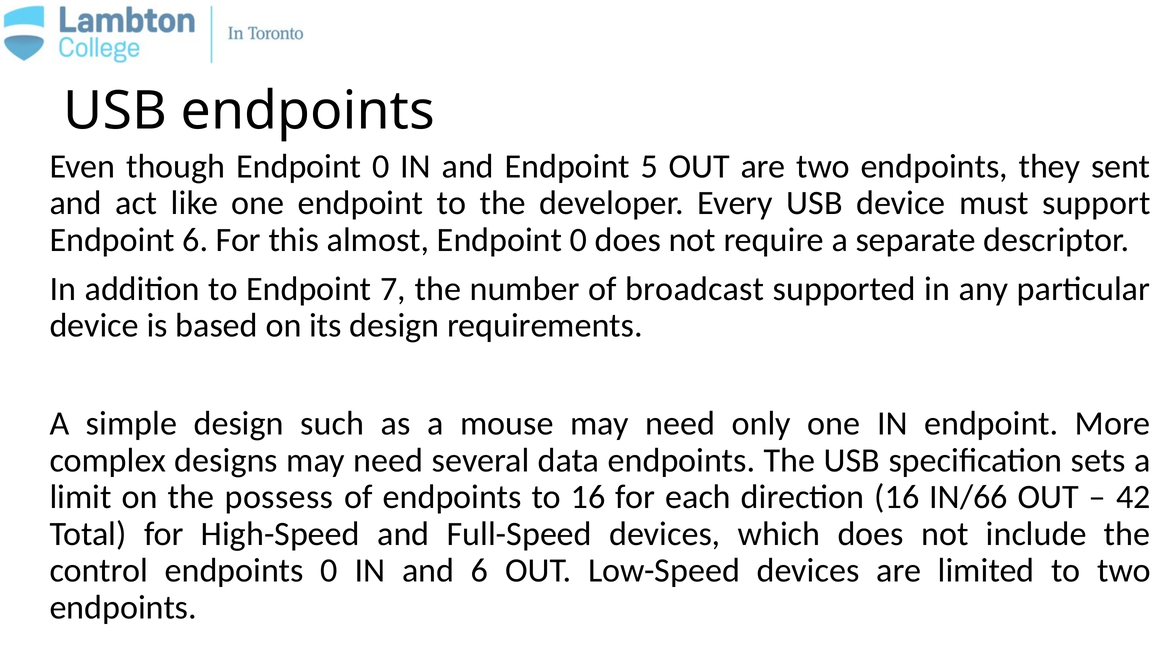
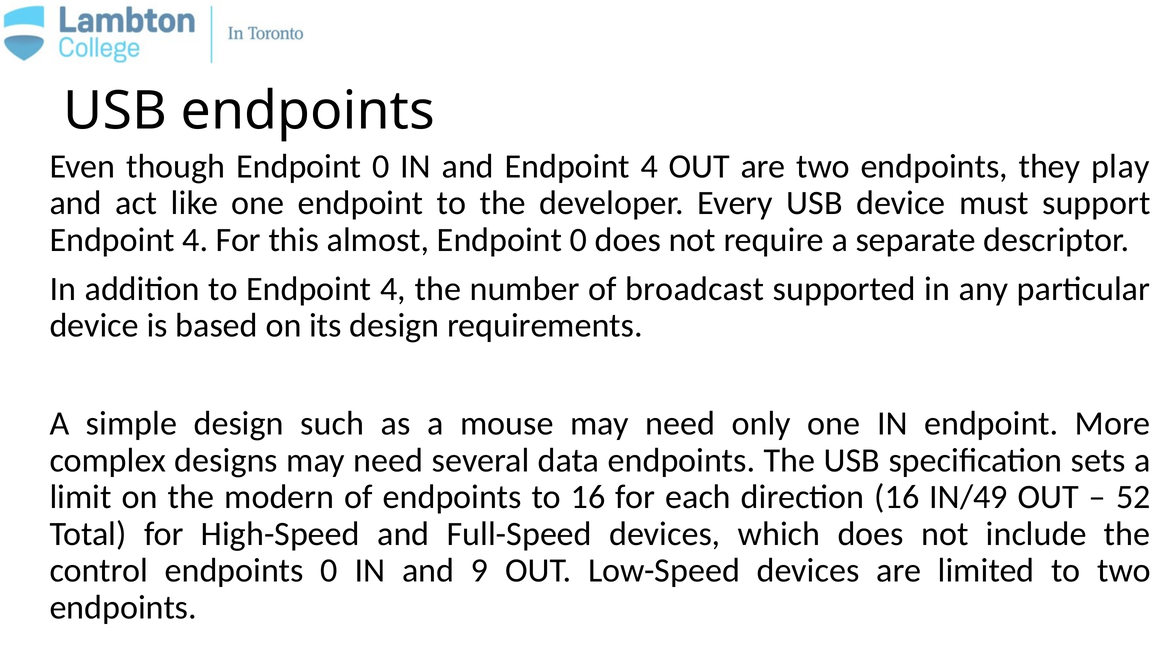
and Endpoint 5: 5 -> 4 (649, 166)
sent: sent -> play (1120, 166)
6: 6 -> 4 (195, 240)
to Endpoint 7: 7 -> 4 (393, 289)
possess: possess -> modern (279, 498)
IN/66: IN/66 -> IN/49 (969, 498)
42: 42 -> 52 (1133, 498)
and 6: 6 -> 9 (480, 571)
